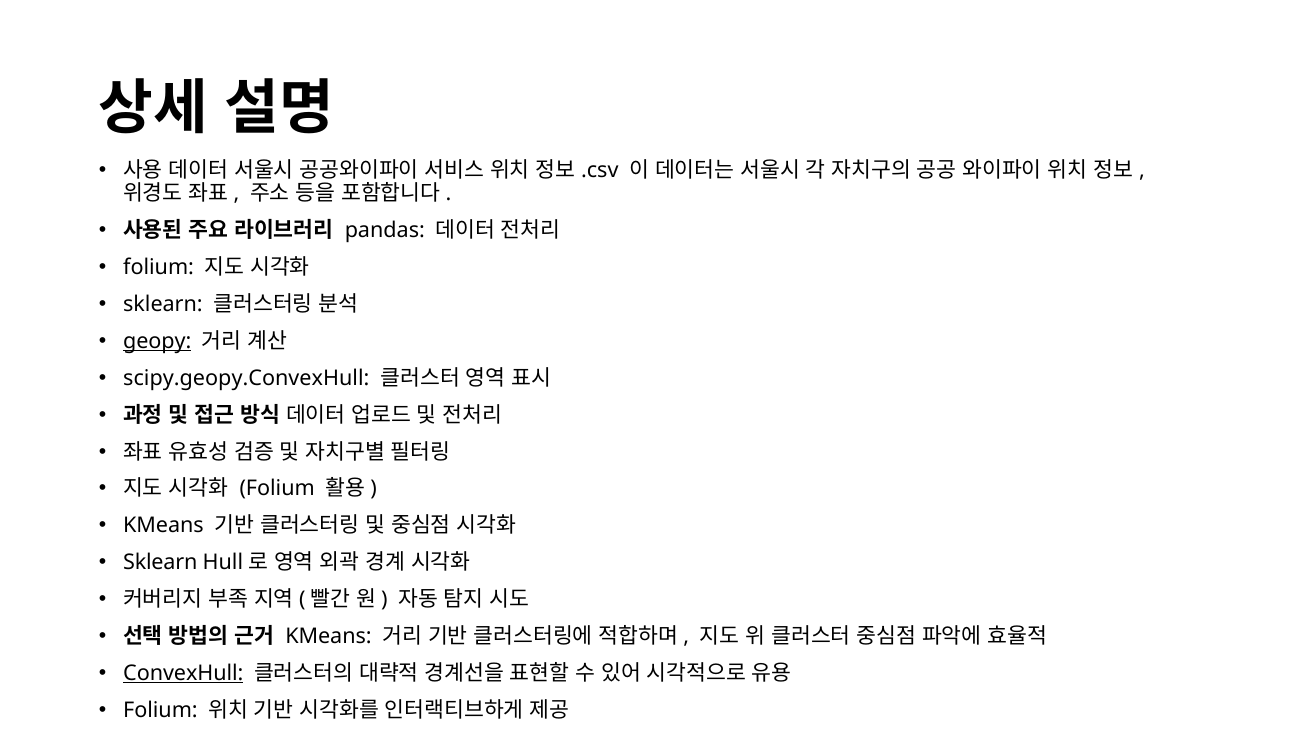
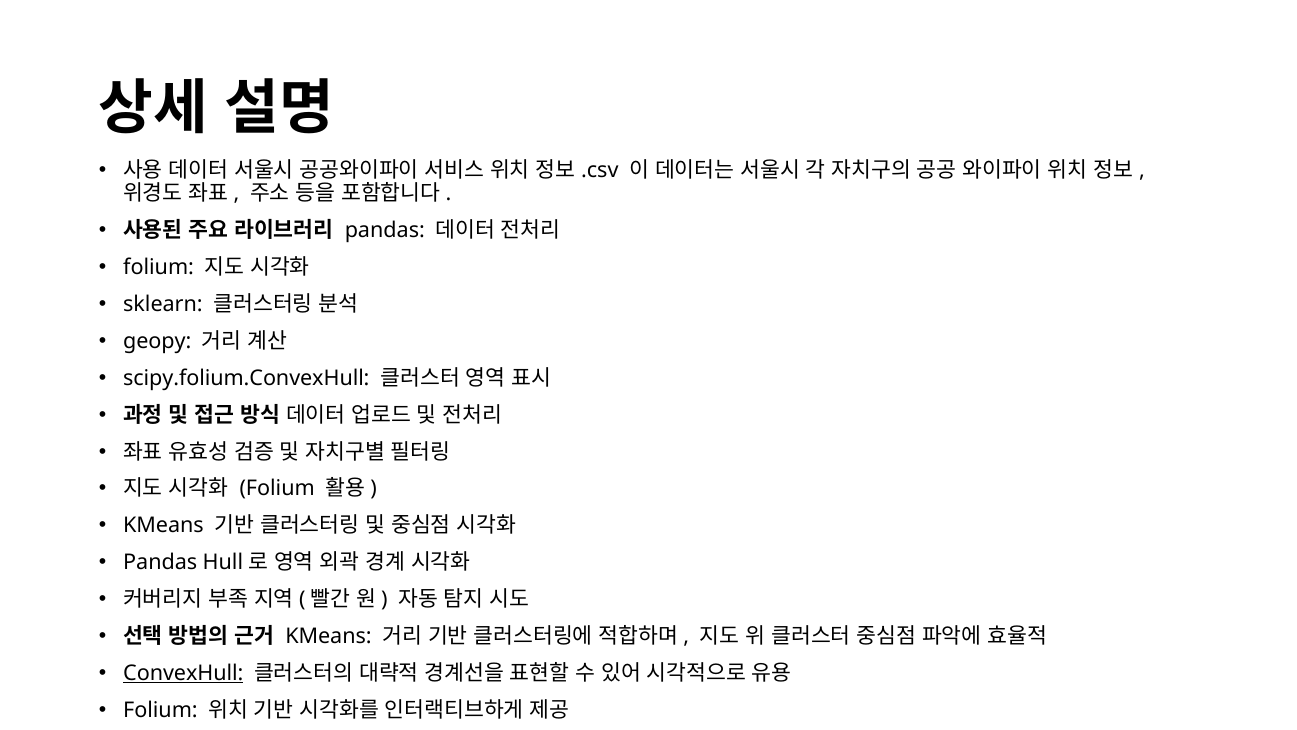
geopy underline: present -> none (157, 341)
scipy.geopy.ConvexHull: scipy.geopy.ConvexHull -> scipy.folium.ConvexHull (246, 378)
Sklearn: Sklearn -> Pandas (160, 562)
